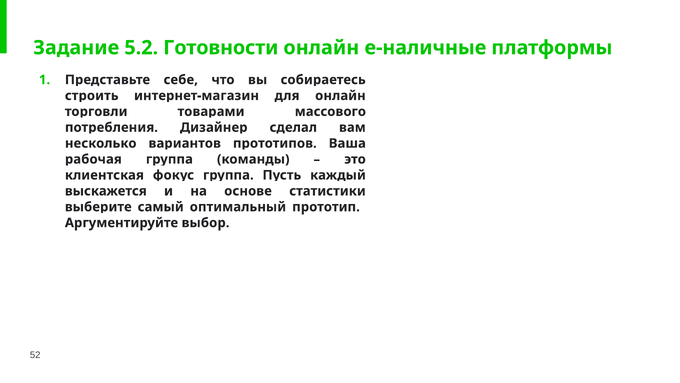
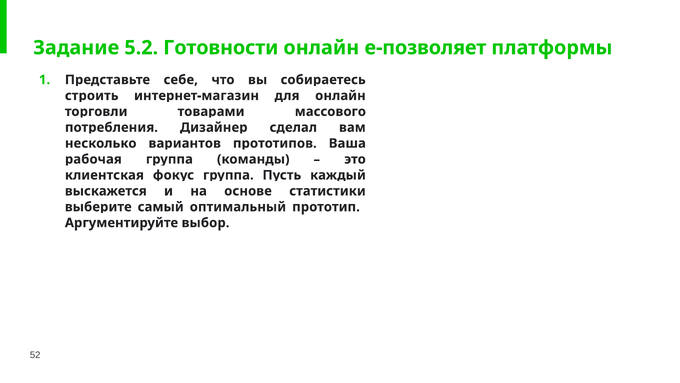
e-наличные: e-наличные -> e-позволяет (425, 48)
